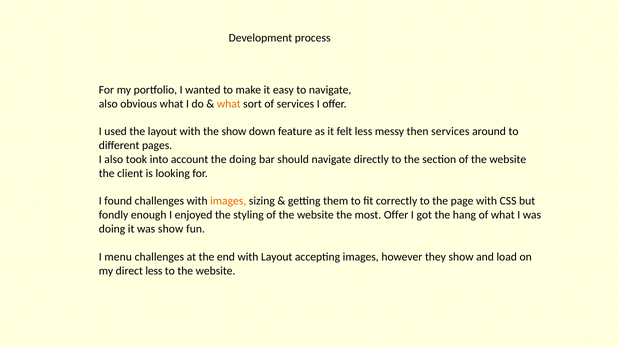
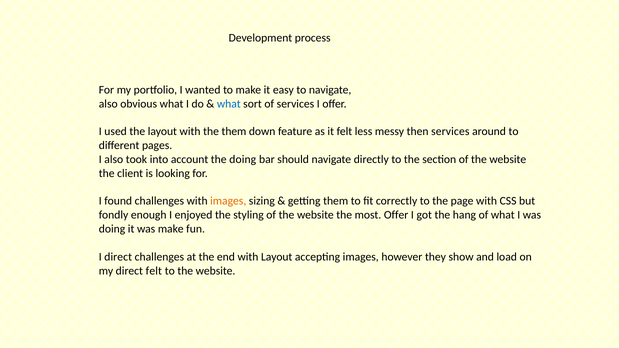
what colour: orange -> blue (229, 104)
the show: show -> them (234, 132)
was show: show -> make (171, 229)
I menu: menu -> direct (118, 257)
direct less: less -> felt (154, 271)
